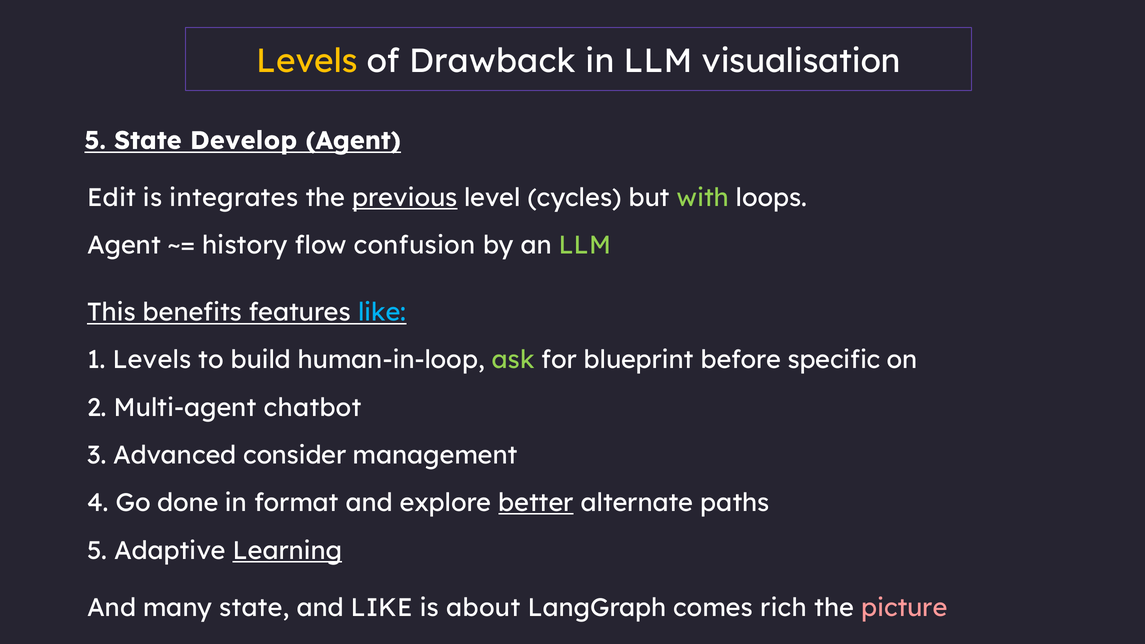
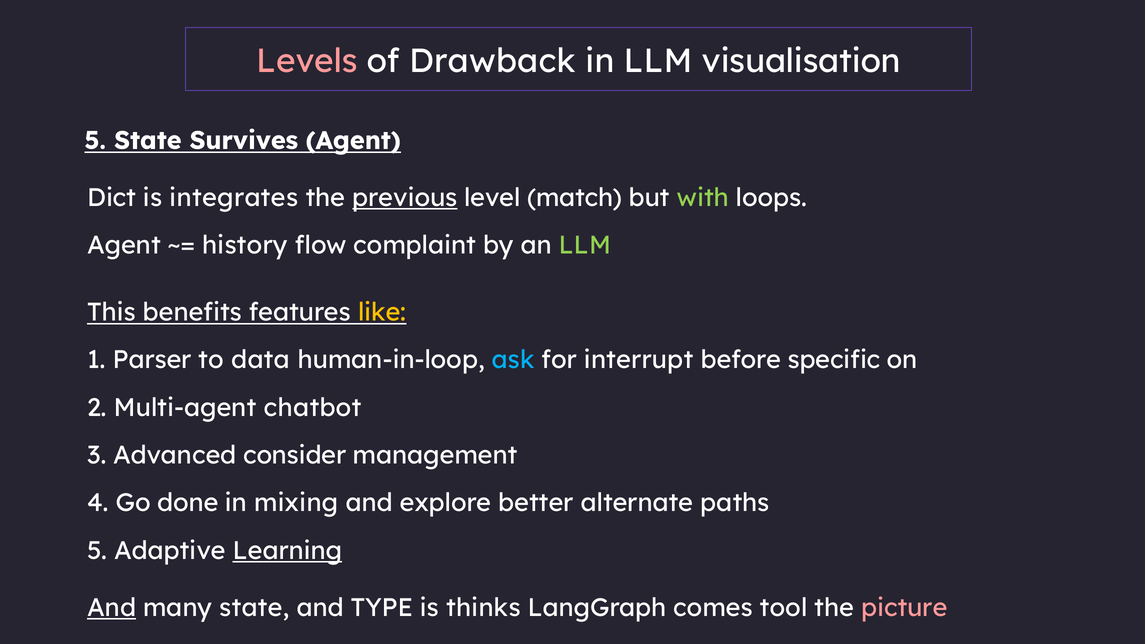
Levels colour: yellow -> pink (307, 61)
Develop: Develop -> Survives (244, 141)
Edit: Edit -> Dict (112, 198)
cycles: cycles -> match (575, 198)
confusion: confusion -> complaint (415, 245)
like colour: light blue -> yellow (382, 312)
1 Levels: Levels -> Parser (152, 360)
build: build -> data (261, 360)
ask colour: light green -> light blue (513, 360)
blueprint: blueprint -> interrupt (639, 360)
format: format -> mixing (296, 503)
better underline: present -> none (536, 503)
And underline: none -> present (112, 608)
and LIKE: LIKE -> TYPE (382, 608)
about: about -> thinks (483, 608)
rich: rich -> tool (784, 608)
